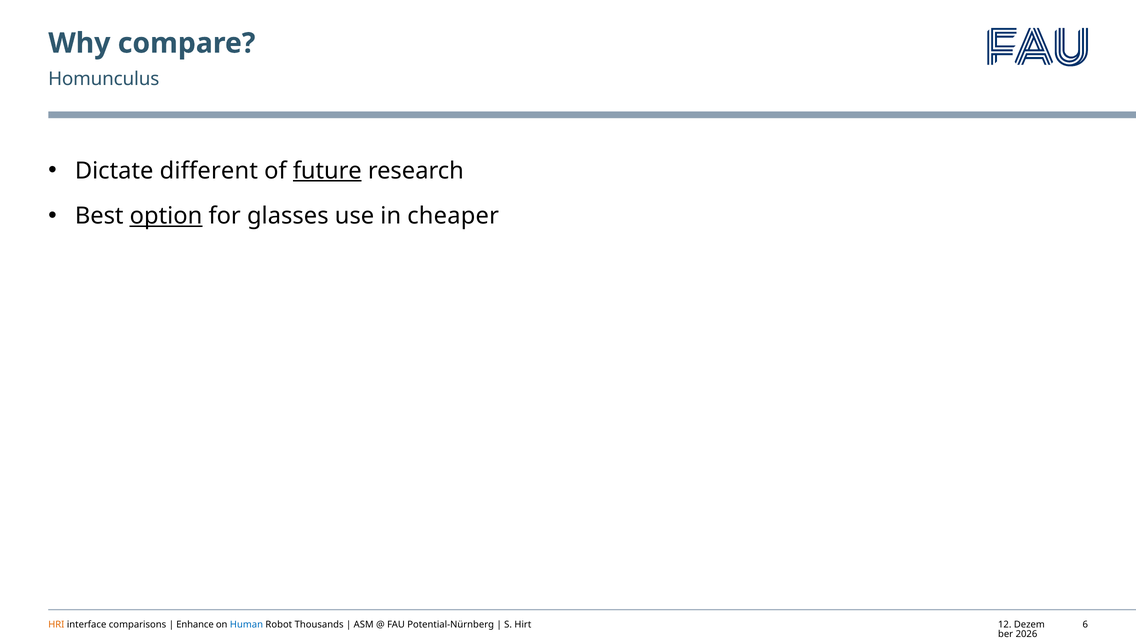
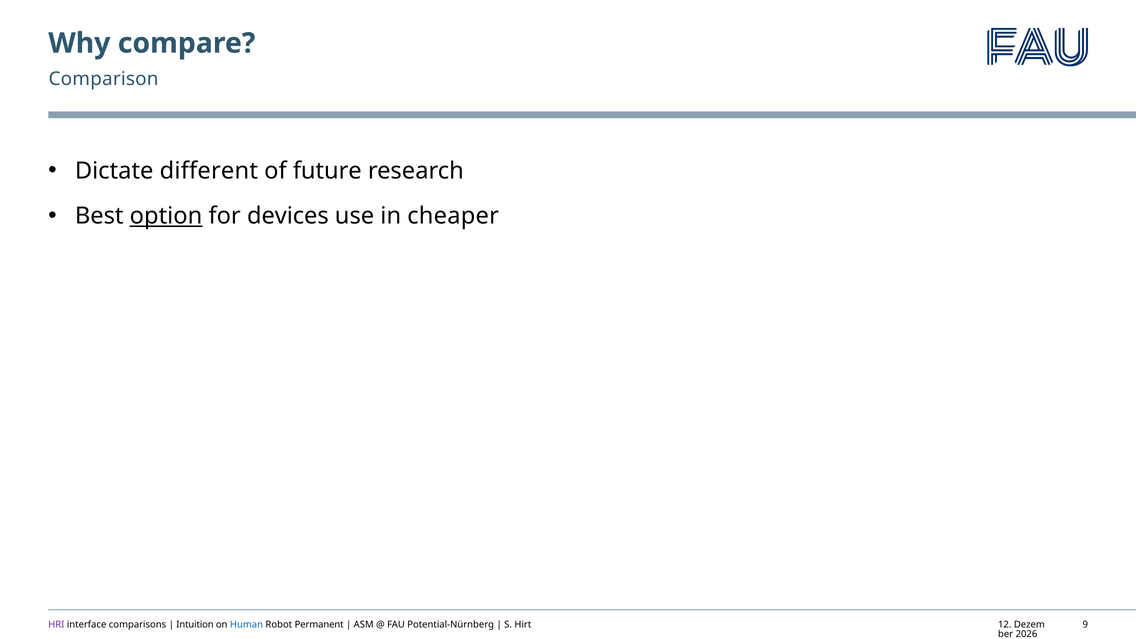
Homunculus: Homunculus -> Comparison (104, 79)
future underline: present -> none (327, 171)
glasses: glasses -> devices (288, 216)
HRI colour: orange -> purple (56, 625)
Enhance: Enhance -> Intuition (195, 625)
Thousands: Thousands -> Permanent (319, 625)
6: 6 -> 9 (1085, 625)
